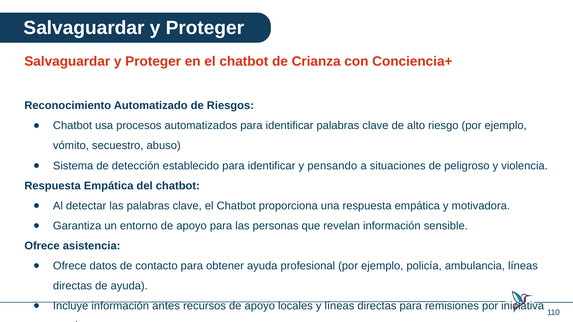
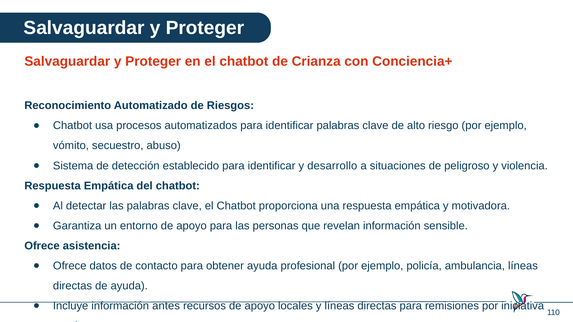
pensando: pensando -> desarrollo (332, 166)
